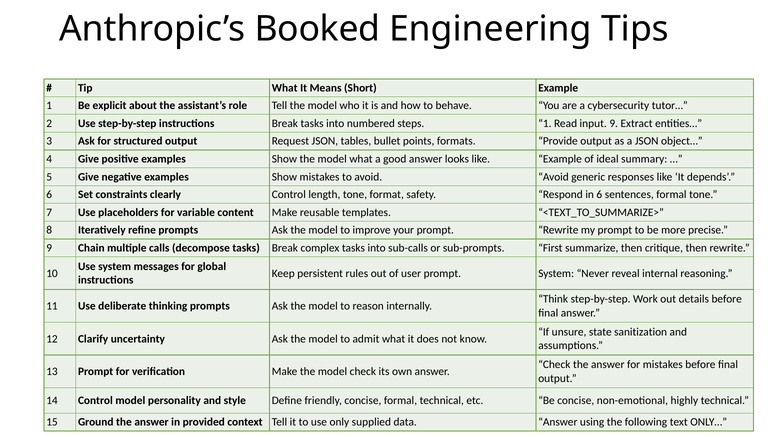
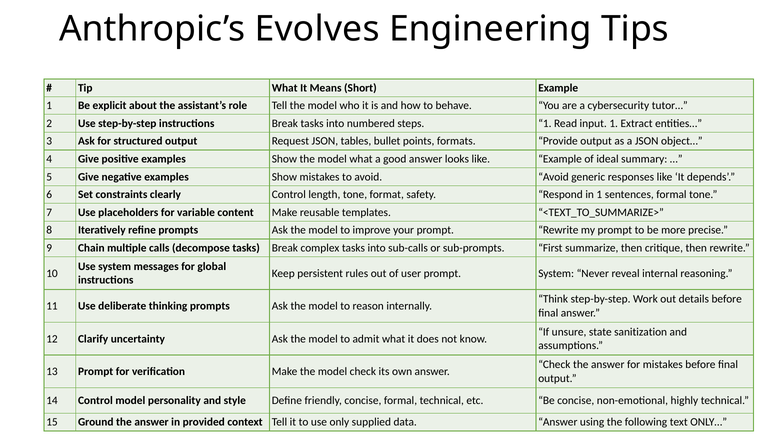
Booked: Booked -> Evolves (317, 29)
input 9: 9 -> 1 (614, 123)
in 6: 6 -> 1 (599, 195)
